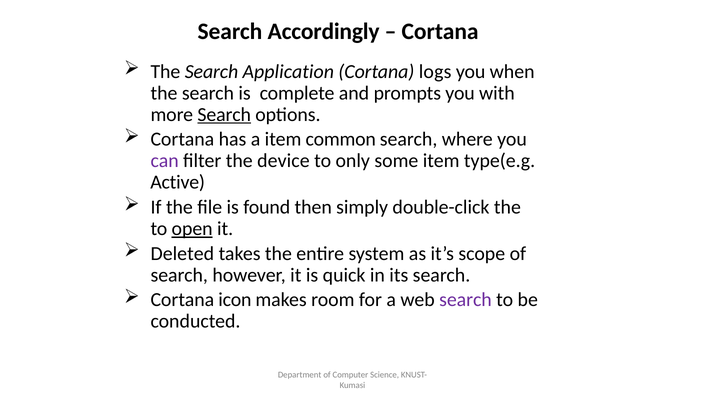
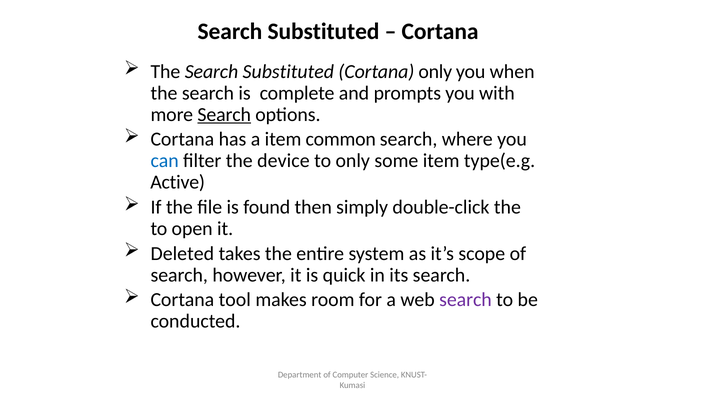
Accordingly: Accordingly -> Substituted (324, 31)
The Search Application: Application -> Substituted (288, 72)
Cortana logs: logs -> only (435, 72)
can colour: purple -> blue (165, 161)
open underline: present -> none (192, 228)
icon: icon -> tool (235, 299)
